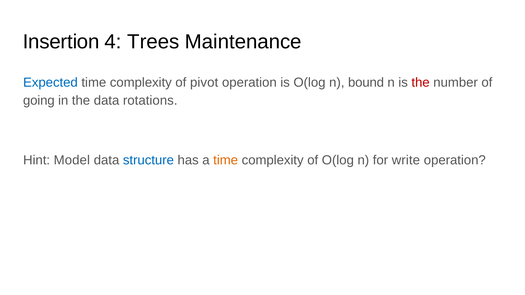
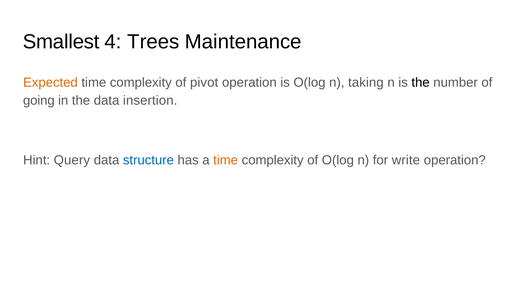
Insertion: Insertion -> Smallest (61, 42)
Expected colour: blue -> orange (50, 83)
bound: bound -> taking (366, 83)
the colour: red -> black (421, 83)
rotations: rotations -> insertion (150, 101)
Model: Model -> Query (72, 160)
